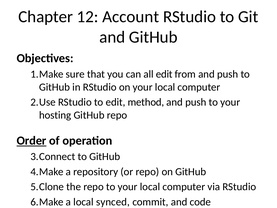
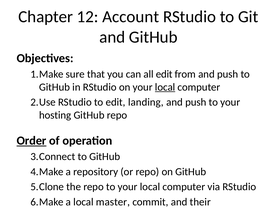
local underline: none -> present (165, 87)
method: method -> landing (146, 102)
synced: synced -> master (113, 202)
code: code -> their (200, 202)
